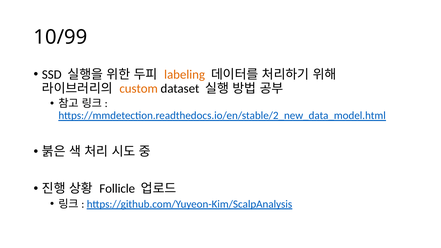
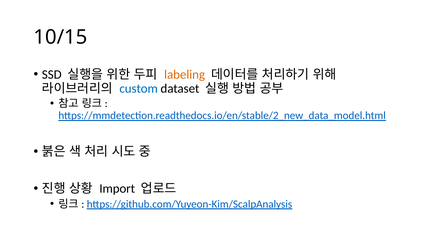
10/99: 10/99 -> 10/15 (60, 37)
custom colour: orange -> blue (139, 88)
Follicle: Follicle -> Import (117, 189)
